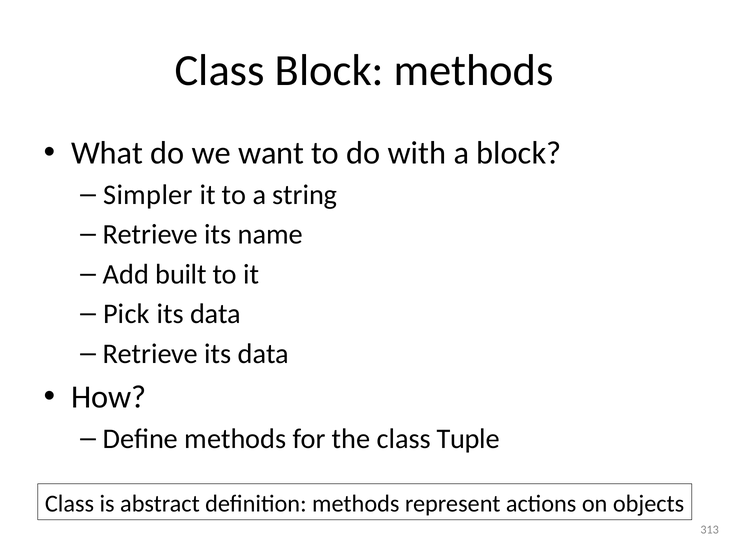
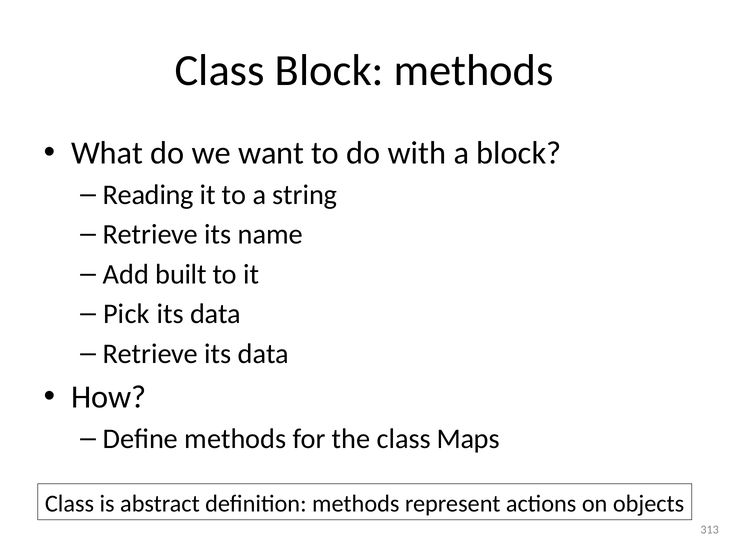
Simpler: Simpler -> Reading (148, 195)
Tuple: Tuple -> Maps (468, 439)
